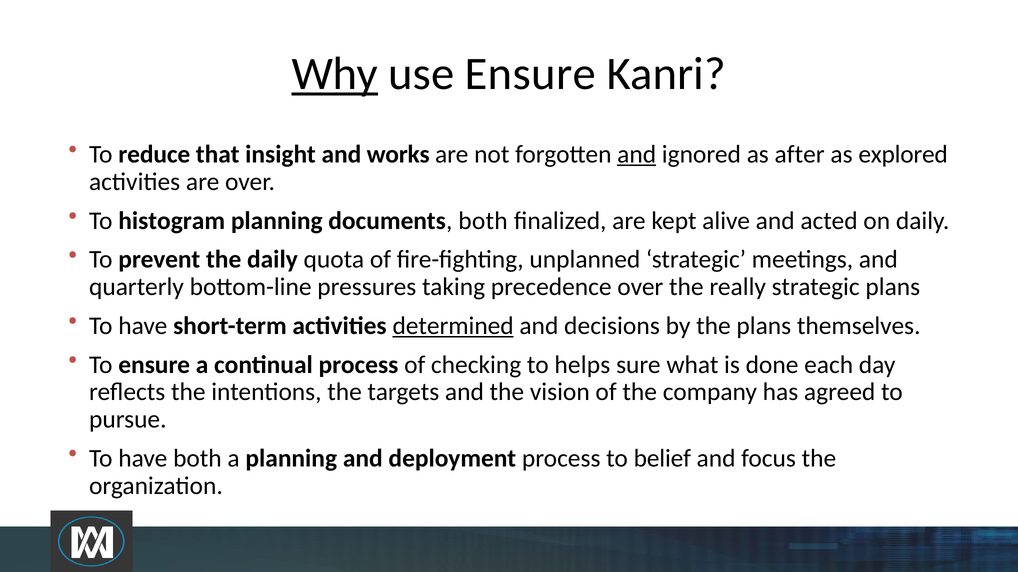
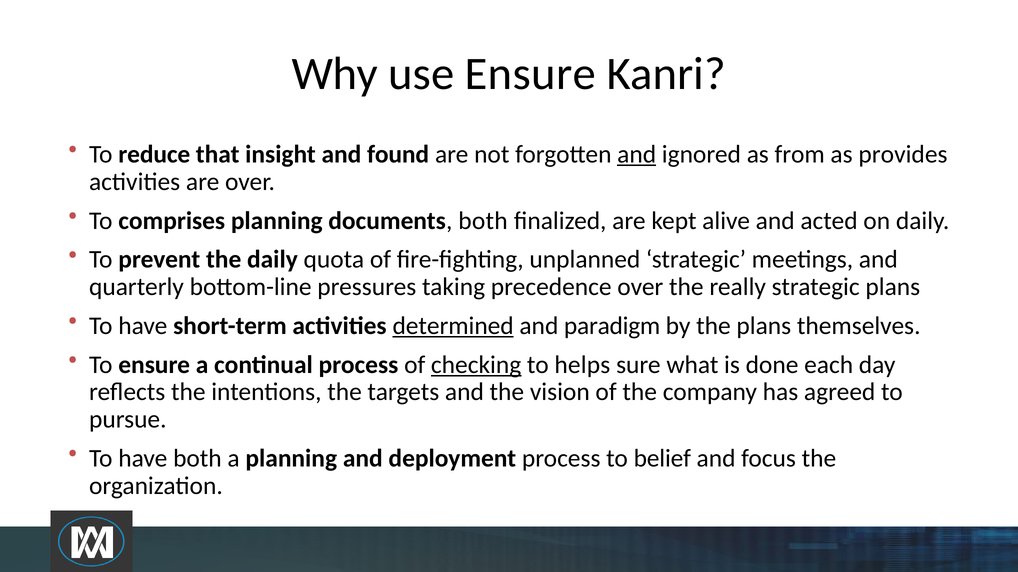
Why underline: present -> none (335, 74)
works: works -> found (398, 154)
after: after -> from (800, 154)
explored: explored -> provides (903, 154)
histogram: histogram -> comprises (172, 221)
decisions: decisions -> paradigm (612, 326)
checking underline: none -> present (476, 365)
